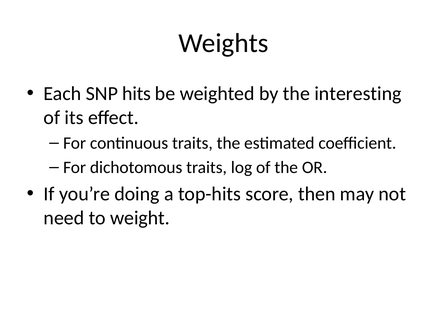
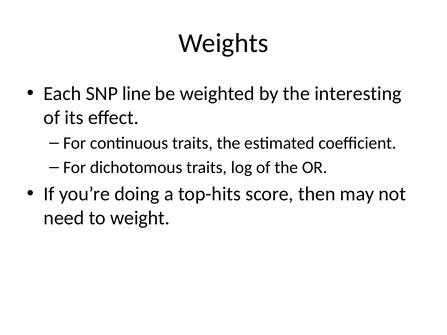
hits: hits -> line (137, 94)
